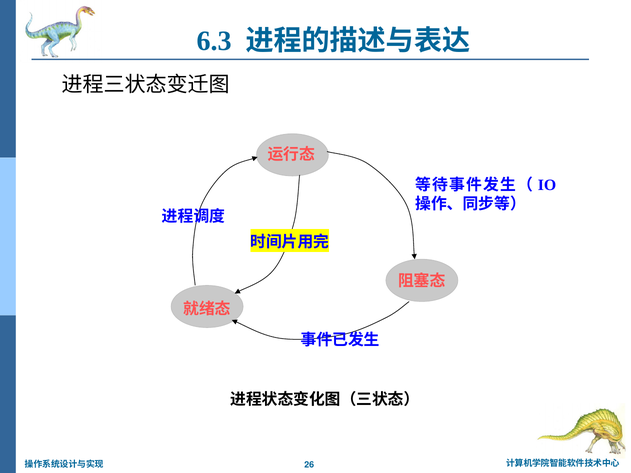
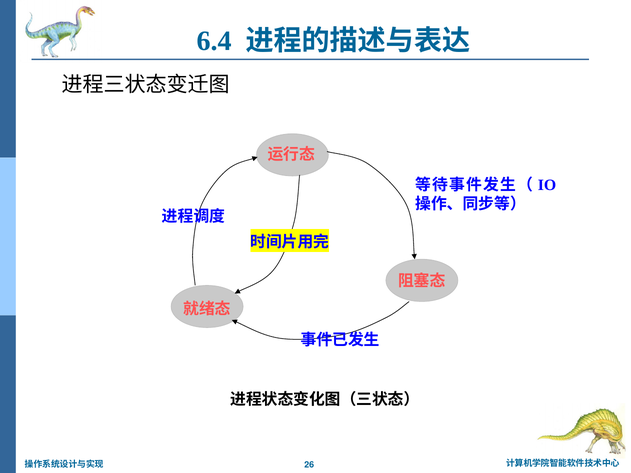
6.3: 6.3 -> 6.4 (214, 41)
